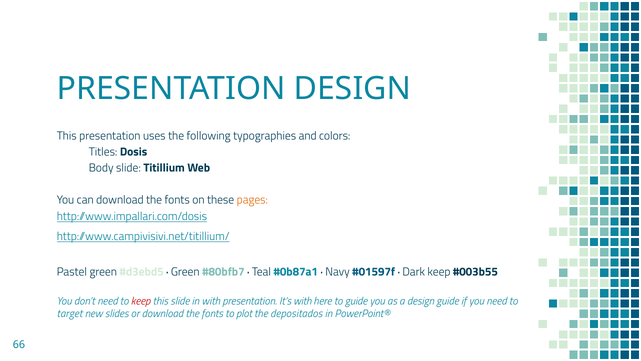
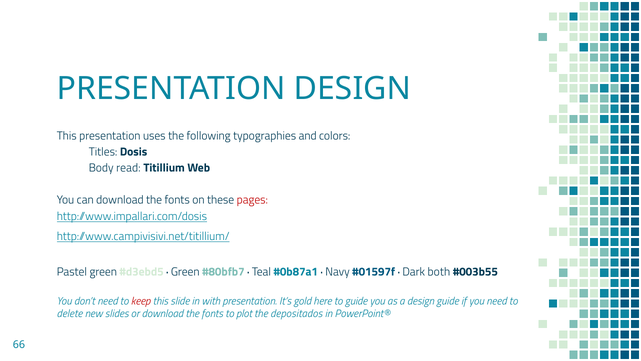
Body slide: slide -> read (128, 168)
pages colour: orange -> red (252, 200)
Dark keep: keep -> both (439, 272)
It’s with: with -> gold (302, 301)
target: target -> delete (70, 313)
